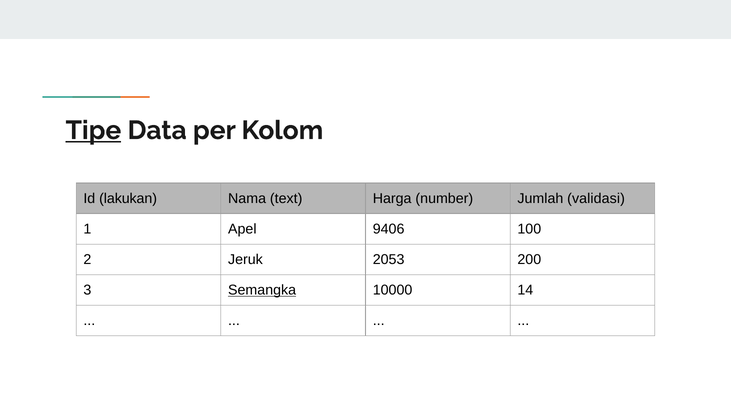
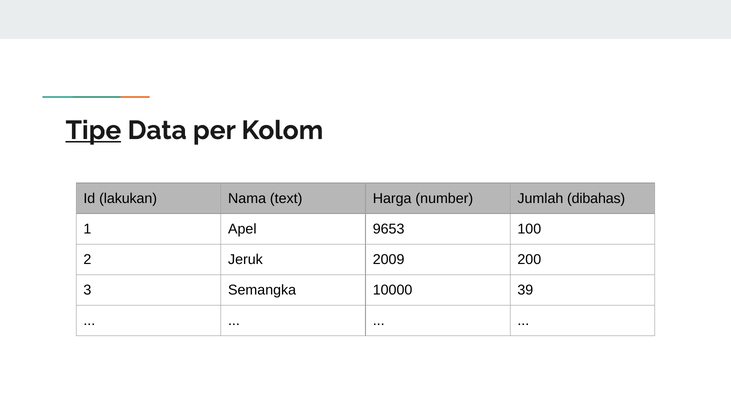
validasi: validasi -> dibahas (596, 199)
9406: 9406 -> 9653 (389, 229)
2053: 2053 -> 2009 (389, 260)
Semangka underline: present -> none (262, 290)
14: 14 -> 39 (525, 290)
